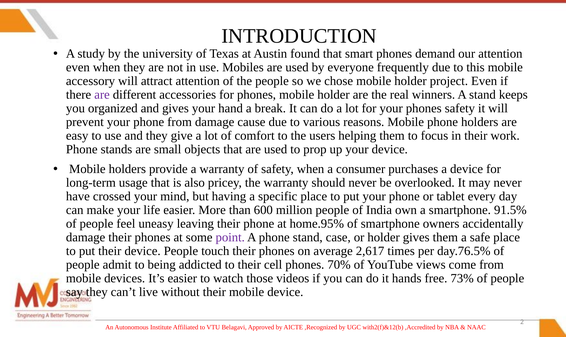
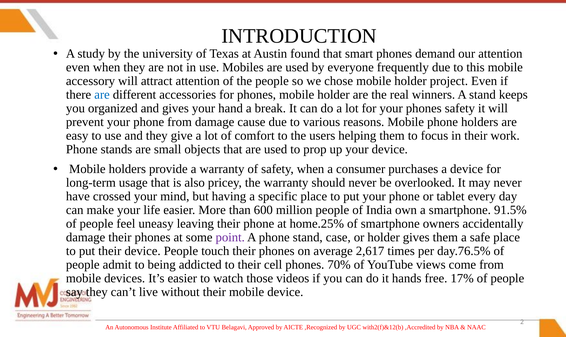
are colour: purple -> blue (102, 95)
home.95%: home.95% -> home.25% (317, 224)
73%: 73% -> 17% (462, 278)
